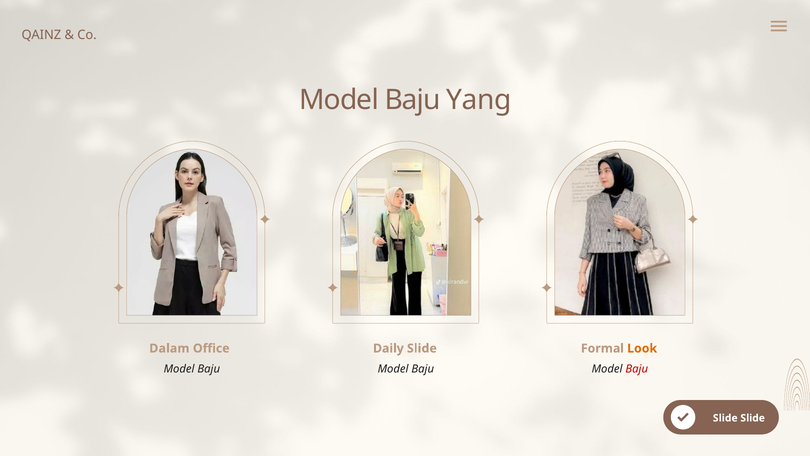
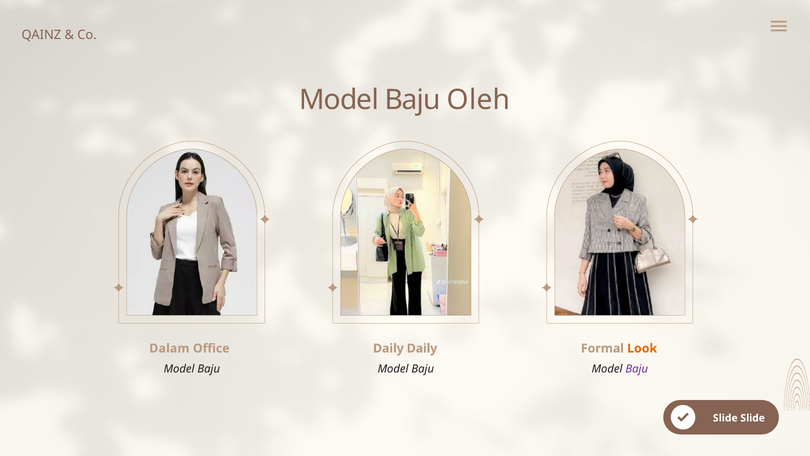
Yang: Yang -> Oleh (479, 100)
Daily Slide: Slide -> Daily (422, 348)
Baju colour: red -> purple (637, 369)
